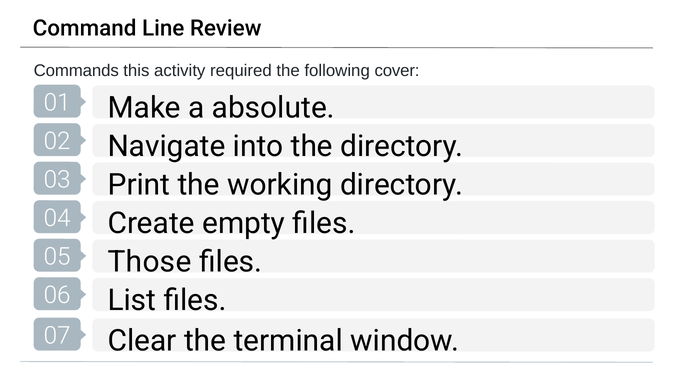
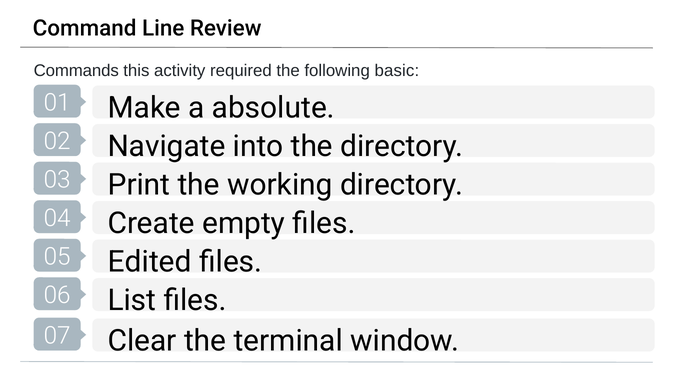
cover: cover -> basic (397, 71)
Those: Those -> Edited (150, 262)
